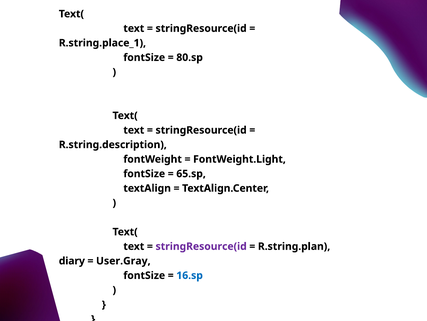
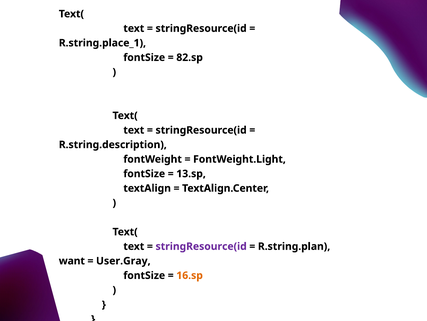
80.sp: 80.sp -> 82.sp (190, 57)
65.sp: 65.sp -> 13.sp (191, 173)
diary: diary -> want (72, 260)
16.sp colour: blue -> orange (190, 275)
